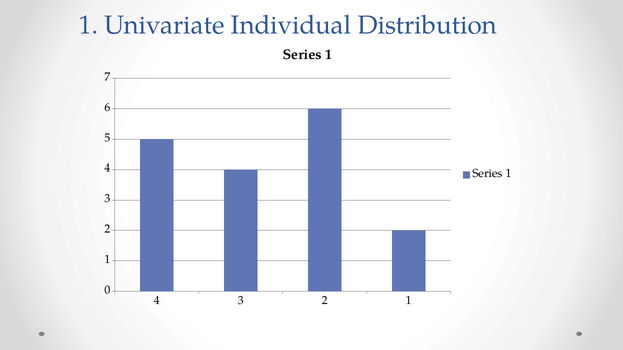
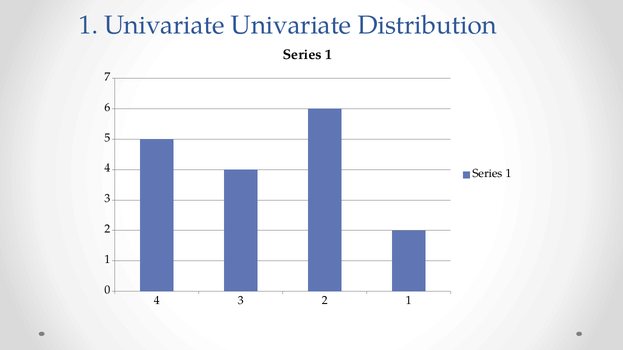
Univariate Individual: Individual -> Univariate (291, 25)
